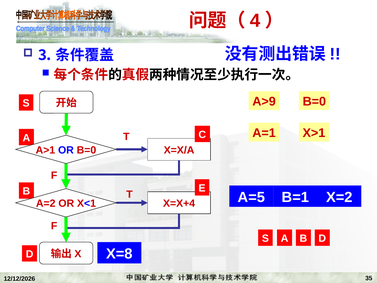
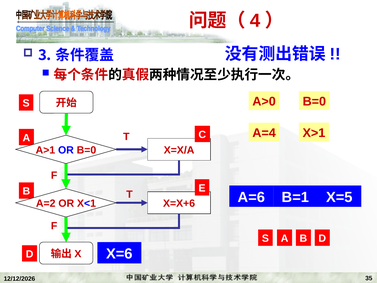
A>9: A>9 -> A>0 (264, 102)
A=1: A=1 -> A=4 (264, 133)
A=5: A=5 -> A=6 (251, 197)
X=2: X=2 -> X=5 (339, 197)
X=X+4: X=X+4 -> X=X+6 (179, 203)
X=8: X=8 -> X=6 (119, 254)
